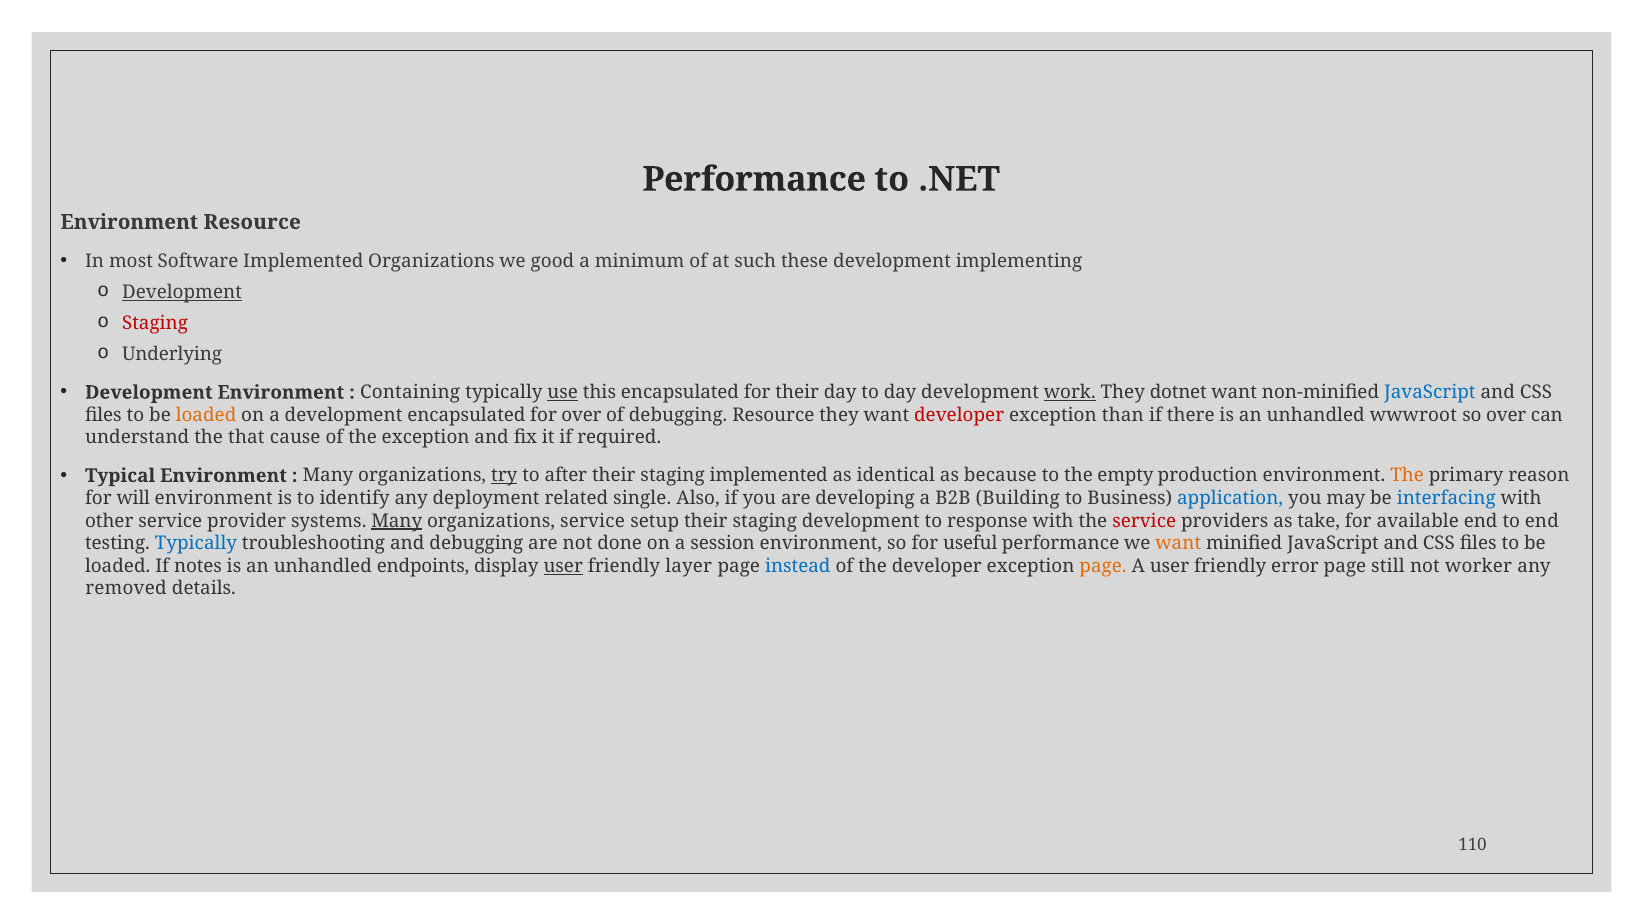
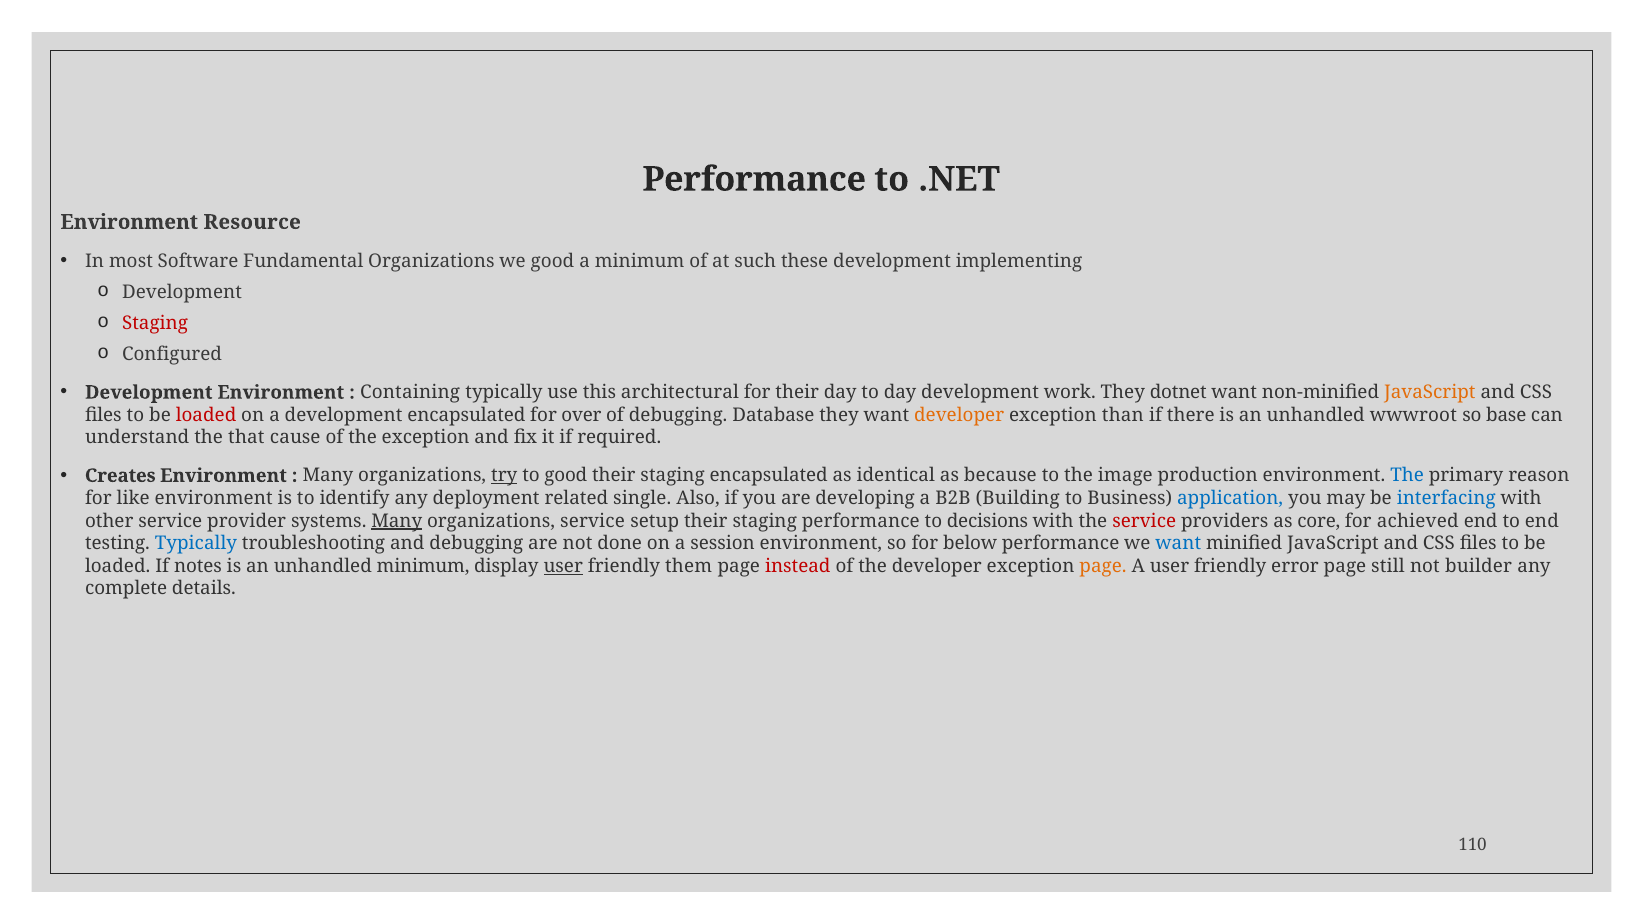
Software Implemented: Implemented -> Fundamental (303, 261)
Development underline: present -> none (182, 292)
Underlying: Underlying -> Configured (172, 354)
use underline: present -> none (563, 393)
this encapsulated: encapsulated -> architectural (680, 393)
work underline: present -> none (1070, 393)
JavaScript colour: blue -> orange (1430, 393)
loaded colour: orange -> red (206, 415)
debugging Resource: Resource -> Database (773, 415)
developer colour: red -> orange (959, 415)
so over: over -> base (1506, 415)
Typical: Typical -> Creates (120, 476)
to after: after -> good (566, 476)
staging implemented: implemented -> encapsulated (769, 476)
empty: empty -> image (1125, 476)
The colour: orange -> blue (1407, 476)
will: will -> like (133, 498)
staging development: development -> performance (861, 521)
response: response -> decisions (988, 521)
take: take -> core (1319, 521)
available: available -> achieved (1418, 521)
useful: useful -> below (970, 544)
want colour: orange -> blue (1178, 544)
unhandled endpoints: endpoints -> minimum (423, 566)
layer: layer -> them (689, 566)
instead colour: blue -> red (798, 566)
worker: worker -> builder (1479, 566)
removed: removed -> complete (126, 589)
